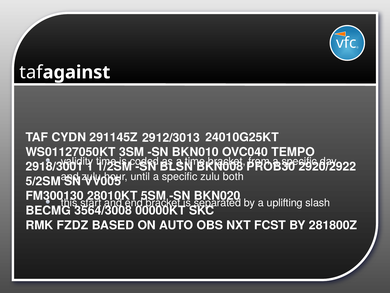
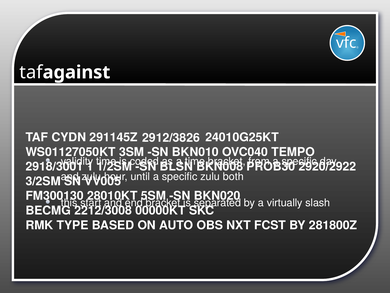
2912/3013: 2912/3013 -> 2912/3826 (171, 138)
5/2SM: 5/2SM -> 3/2SM (43, 181)
uplifting: uplifting -> virtually (285, 202)
3564/3008: 3564/3008 -> 2212/3008 (103, 210)
FZDZ: FZDZ -> TYPE (73, 225)
